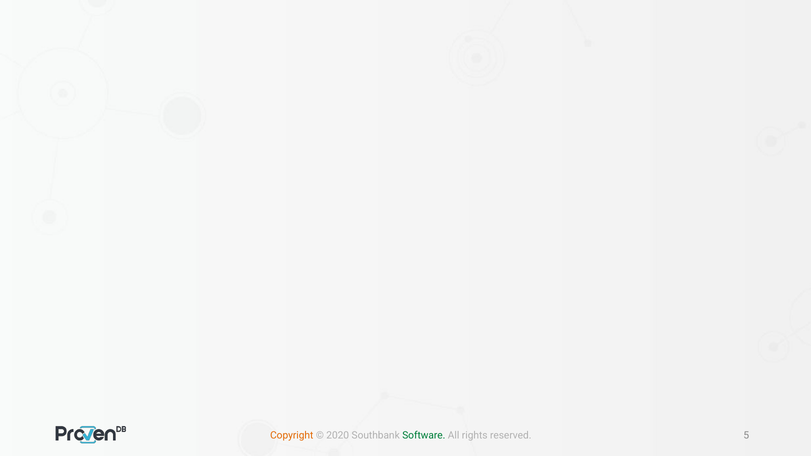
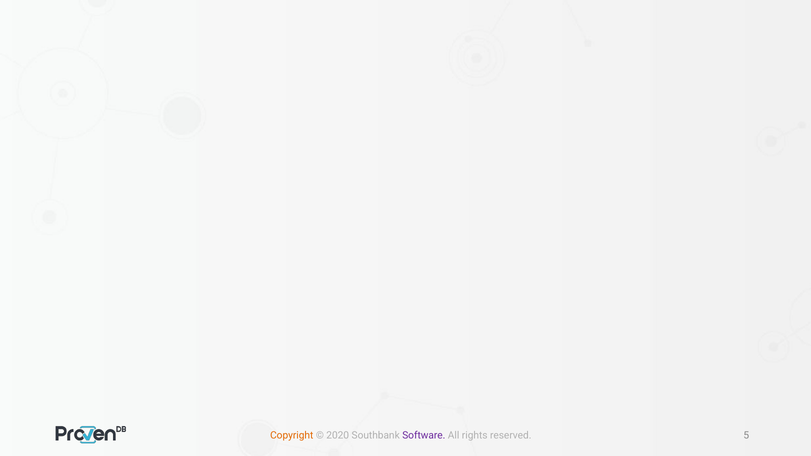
Software colour: green -> purple (424, 436)
